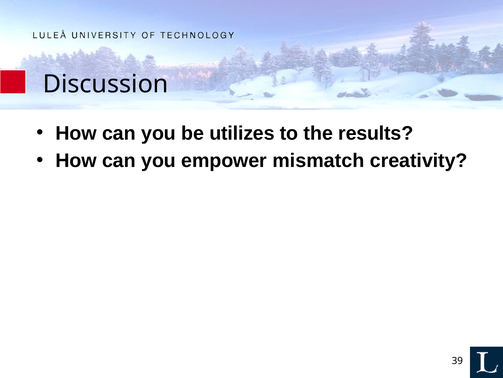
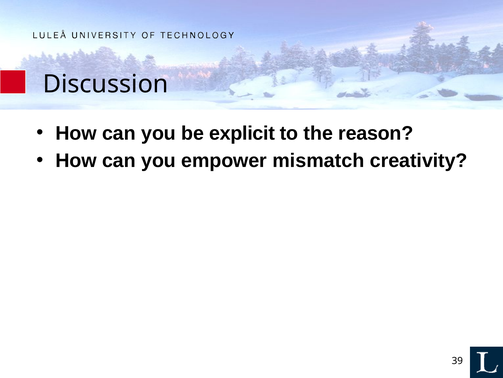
utilizes: utilizes -> explicit (242, 133)
results: results -> reason (376, 133)
